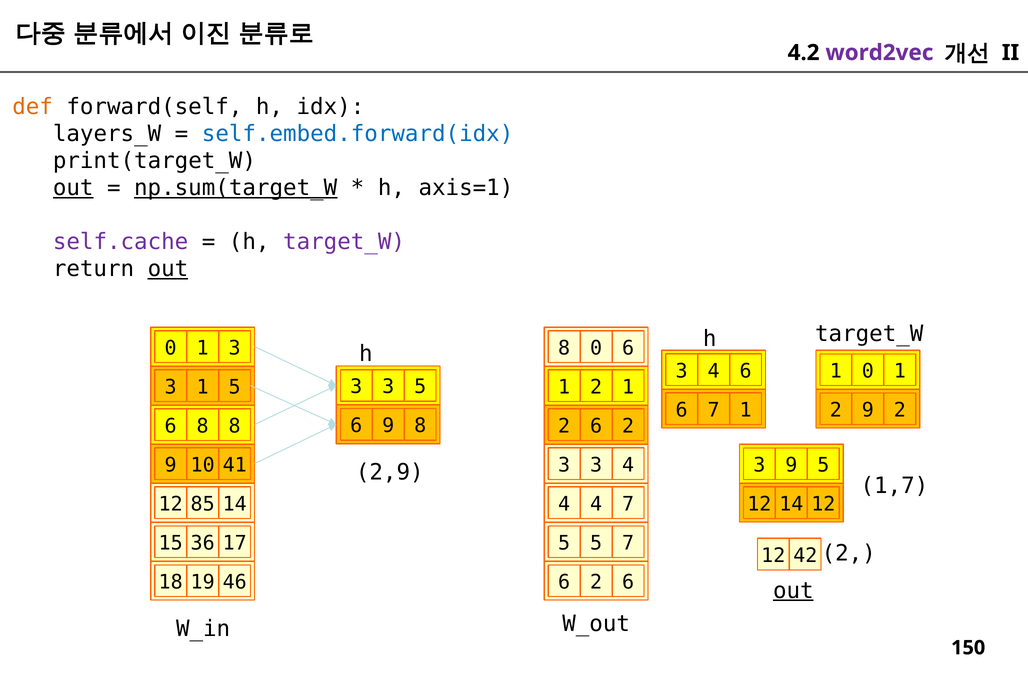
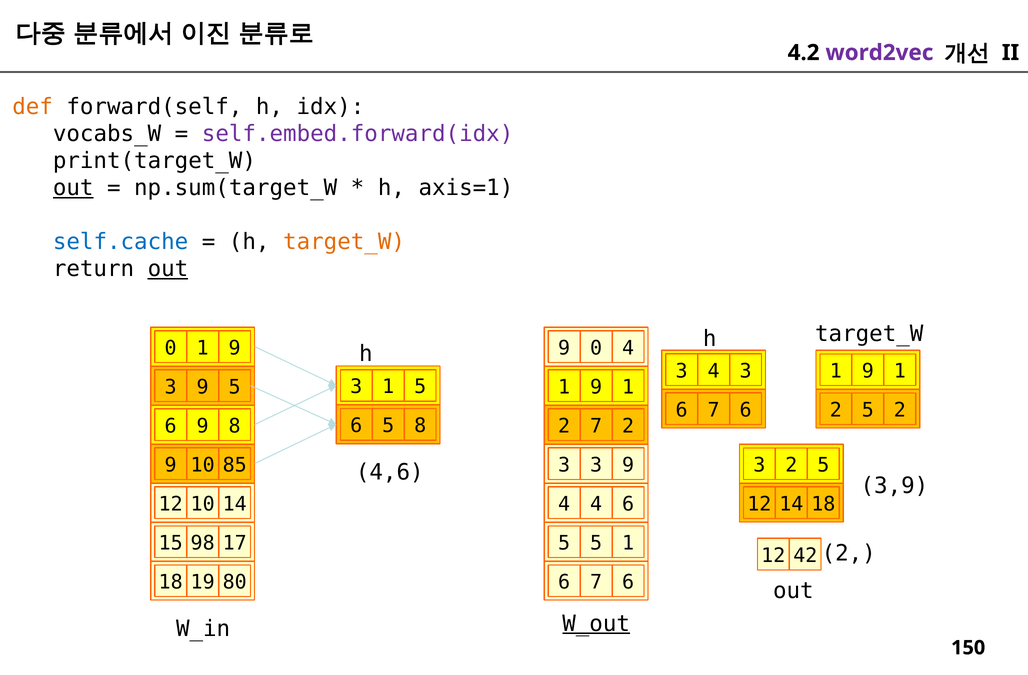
layers_W: layers_W -> vocabs_W (107, 134)
self.embed.forward(idx colour: blue -> purple (358, 134)
np.sum(target_W underline: present -> none (236, 188)
self.cache colour: purple -> blue (121, 242)
target_W colour: purple -> orange (344, 242)
0 1 3: 3 -> 9 (235, 348)
h 8: 8 -> 9 (564, 348)
0 6: 6 -> 4 (628, 348)
4 6: 6 -> 3 (746, 371)
0: 0 -> 9 (868, 371)
1: 1 -> 9 (203, 387)
3: 3 -> 1 (388, 387)
2: 2 -> 9 (596, 387)
1: 1 -> 6 (746, 410)
9: 9 -> 5 (868, 410)
9: 9 -> 5 (388, 426)
6 8: 8 -> 9 (203, 426)
6: 6 -> 7 (596, 426)
41: 41 -> 85 (235, 465)
3 3 4: 4 -> 9 (628, 465)
3 9: 9 -> 2 (791, 465)
2,9: 2,9 -> 4,6 (390, 472)
1,7: 1,7 -> 3,9 (894, 486)
12 85: 85 -> 10 (203, 504)
4 7: 7 -> 6 (628, 504)
14 12: 12 -> 18 (823, 504)
36: 36 -> 98 (203, 543)
5 7: 7 -> 1 (628, 543)
46: 46 -> 80 (235, 582)
2: 2 -> 7 (596, 582)
out underline: present -> none (793, 591)
W_out underline: none -> present (596, 624)
